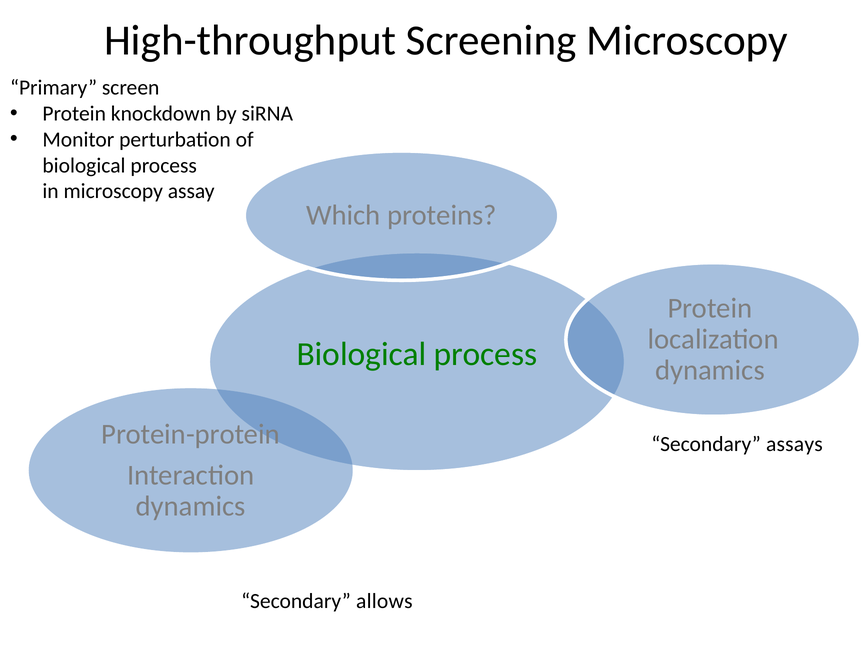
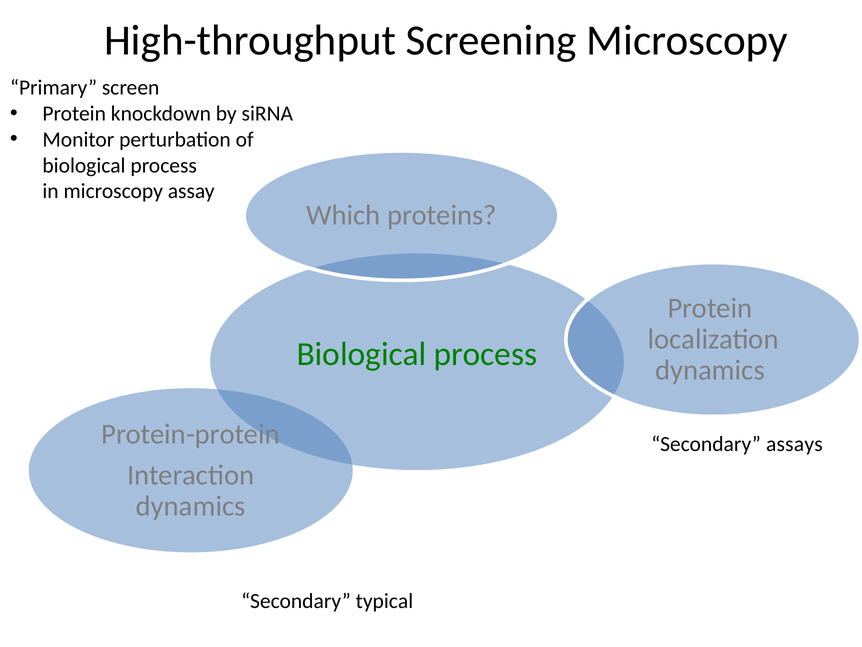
allows: allows -> typical (384, 600)
